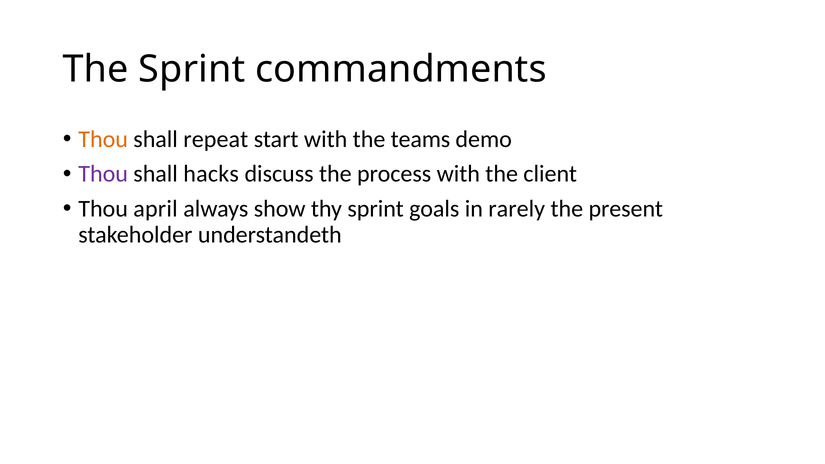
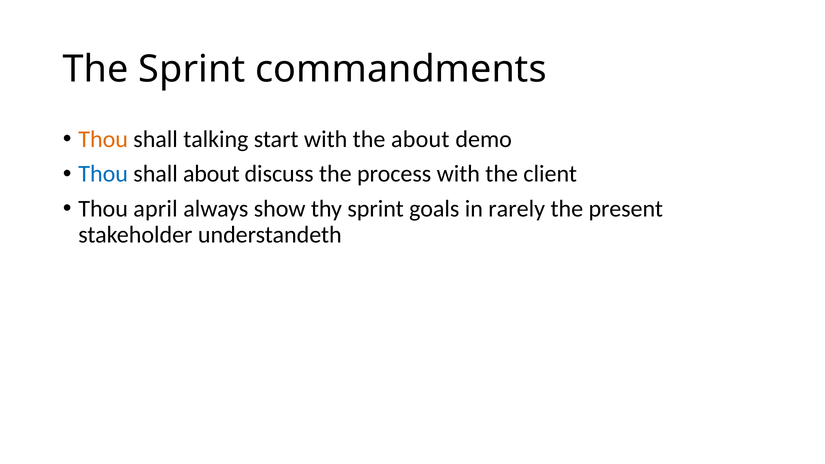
repeat: repeat -> talking (216, 139)
the teams: teams -> about (420, 139)
Thou colour: purple -> blue (103, 174)
shall hacks: hacks -> about (211, 174)
